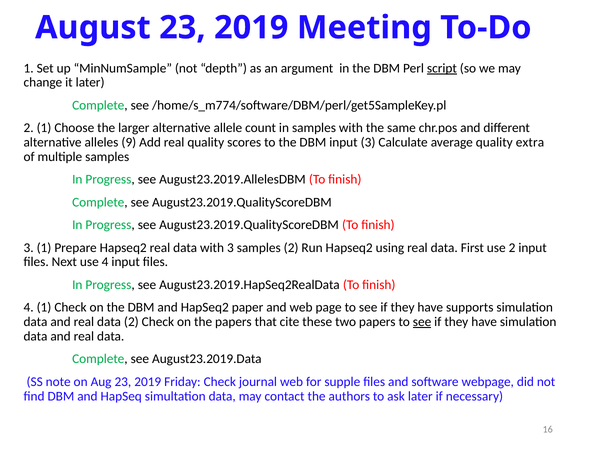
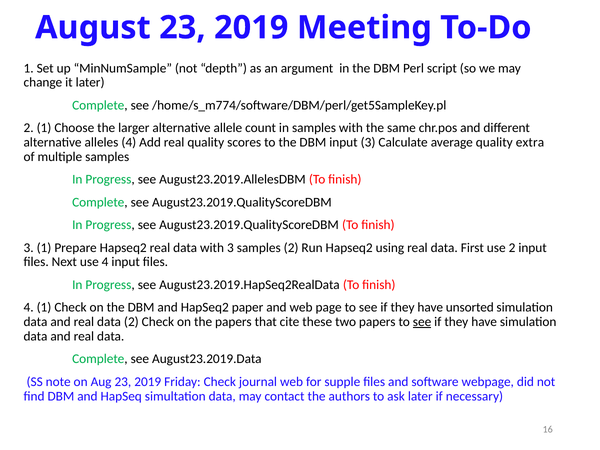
script underline: present -> none (442, 68)
alleles 9: 9 -> 4 (129, 142)
supports: supports -> unsorted (470, 308)
